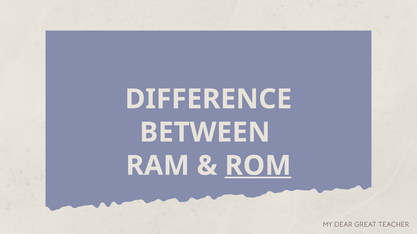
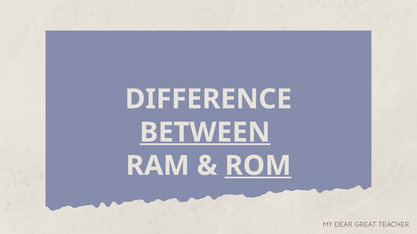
BETWEEN underline: none -> present (205, 133)
